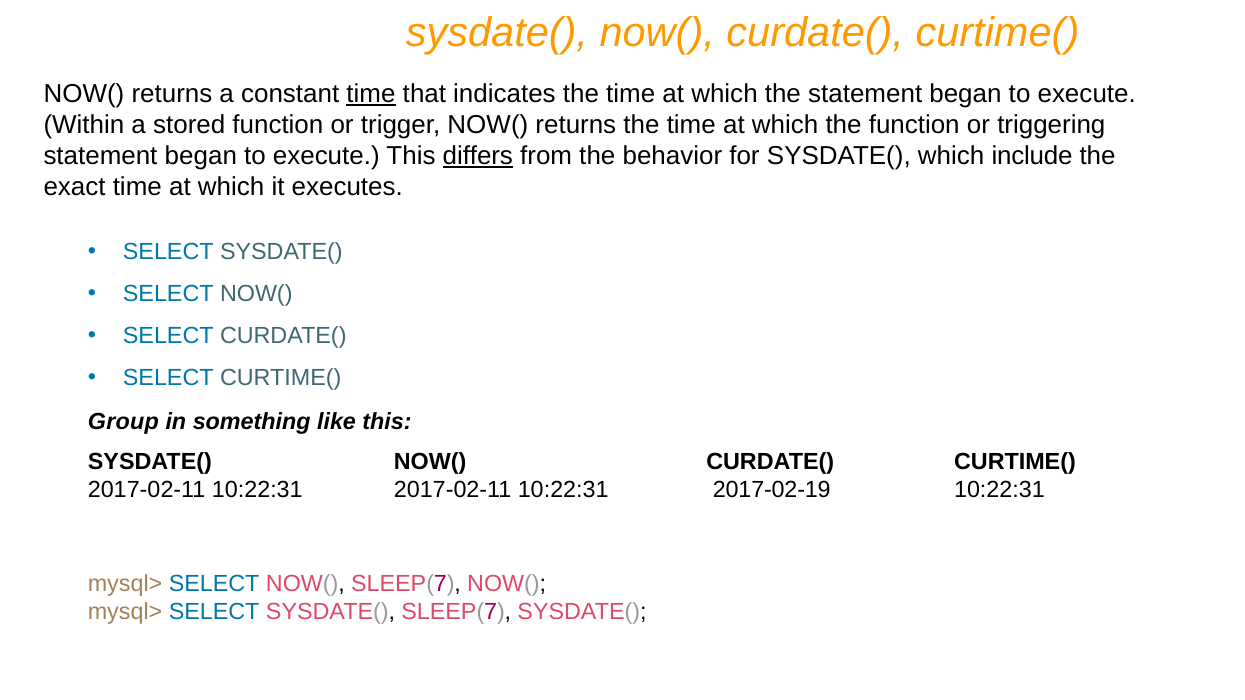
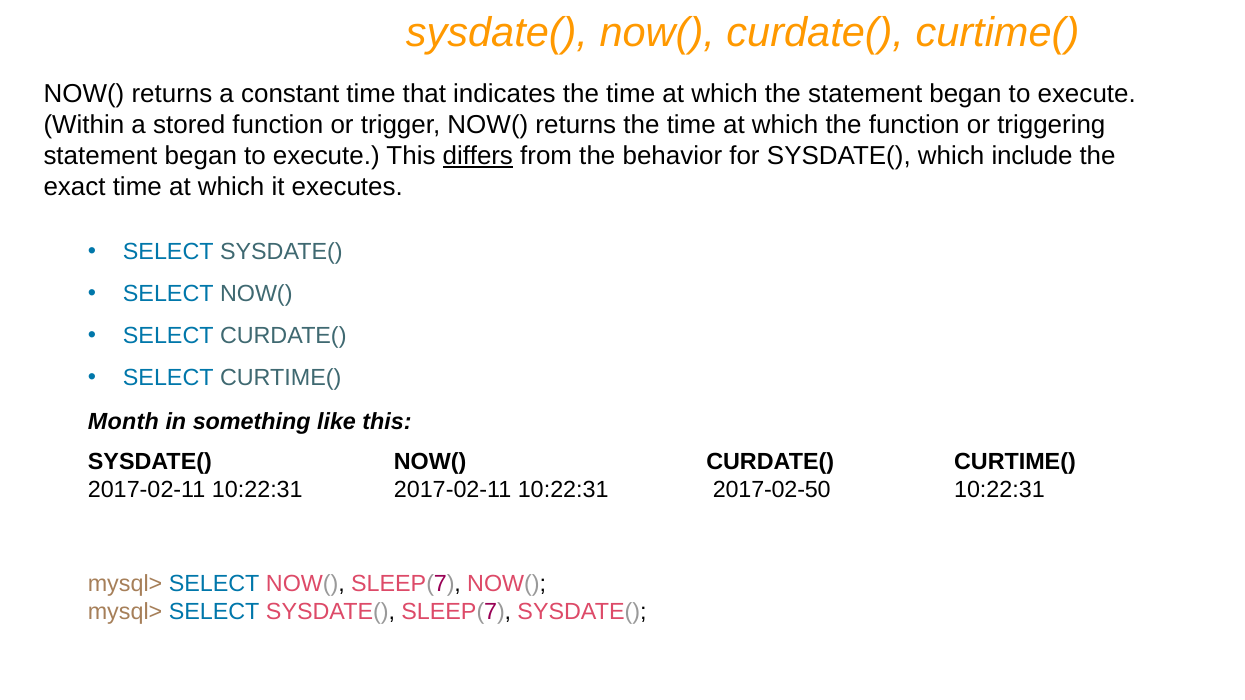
time underline: present -> none (371, 94)
Group: Group -> Month (123, 422)
2017-02-19: 2017-02-19 -> 2017-02-50 (772, 490)
